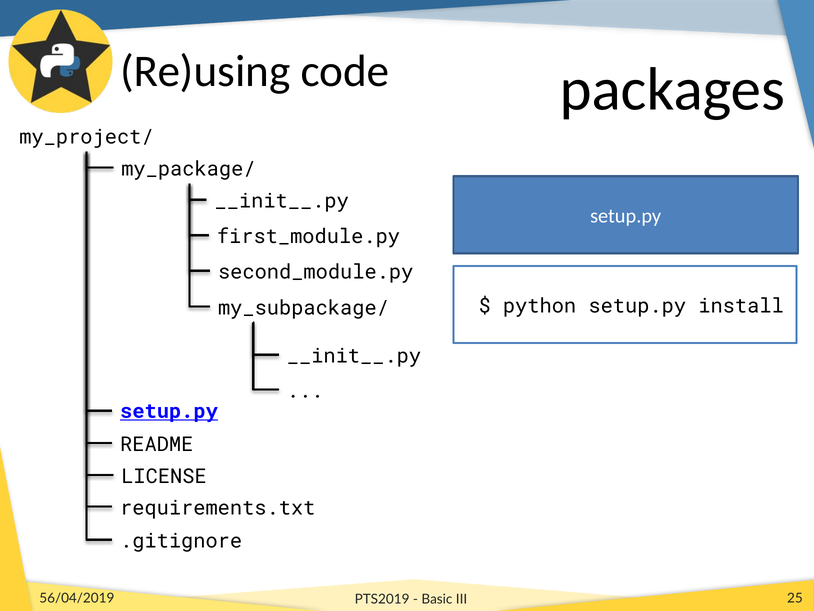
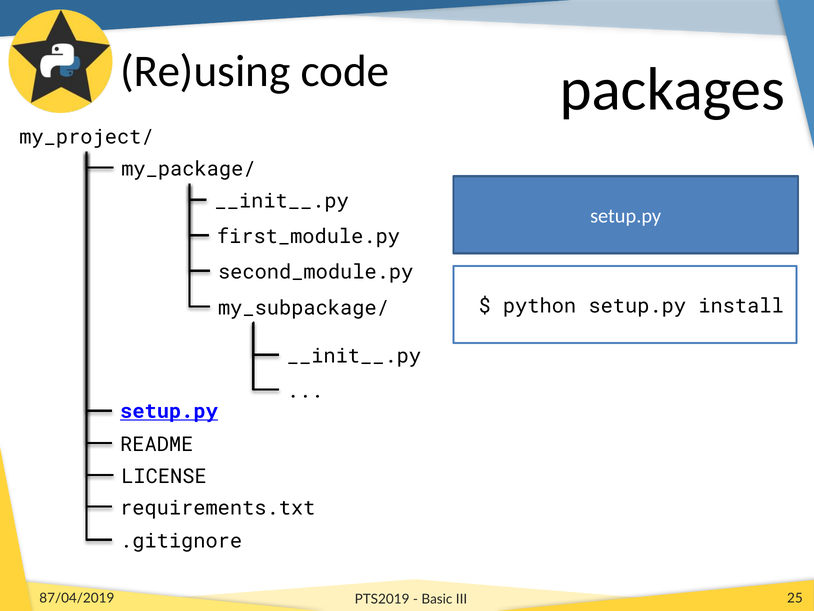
56/04/2019: 56/04/2019 -> 87/04/2019 (77, 598)
